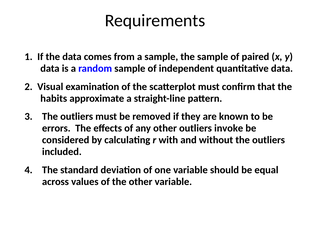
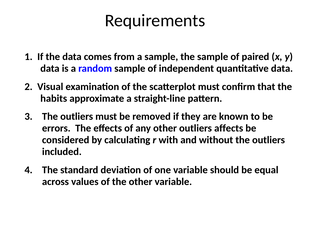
invoke: invoke -> affects (229, 128)
